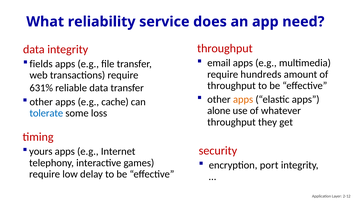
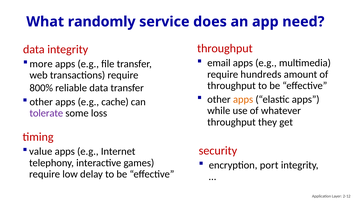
reliability: reliability -> randomly (102, 22)
fields: fields -> more (41, 64)
631%: 631% -> 800% (41, 88)
alone: alone -> while (219, 110)
tolerate colour: blue -> purple (46, 113)
yours: yours -> value (41, 151)
